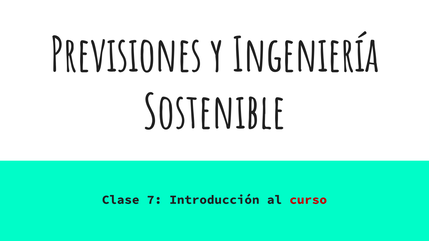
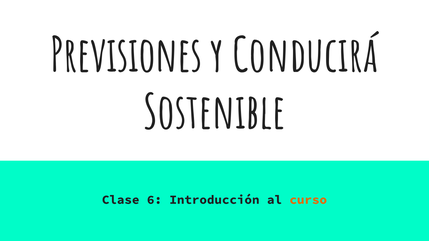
Ingeniería: Ingeniería -> Conducirá (305, 56)
7: 7 -> 6 (154, 200)
curso colour: red -> orange (308, 200)
